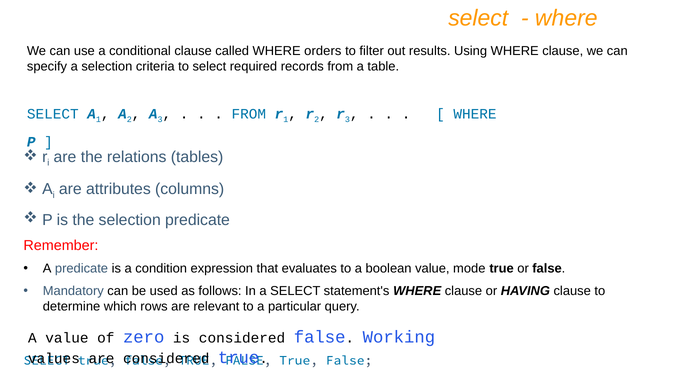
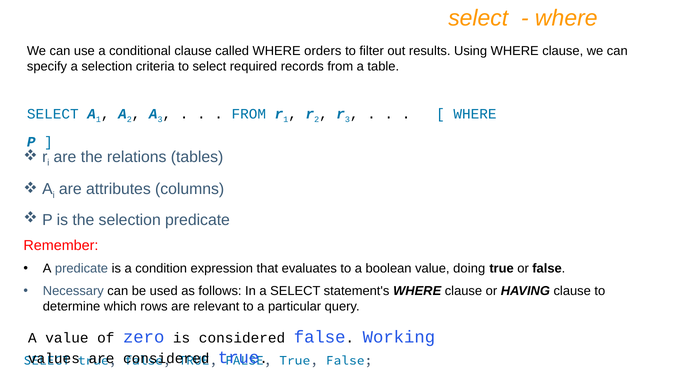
mode: mode -> doing (469, 268)
Mandatory: Mandatory -> Necessary (73, 291)
